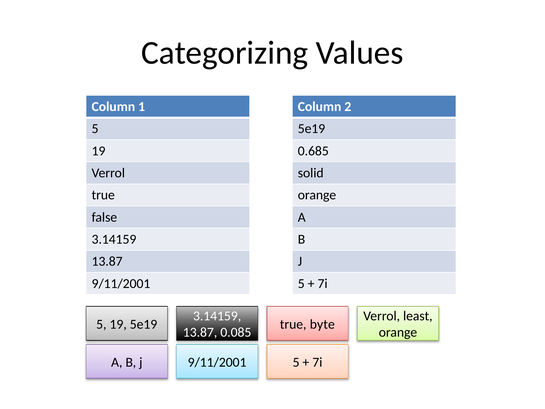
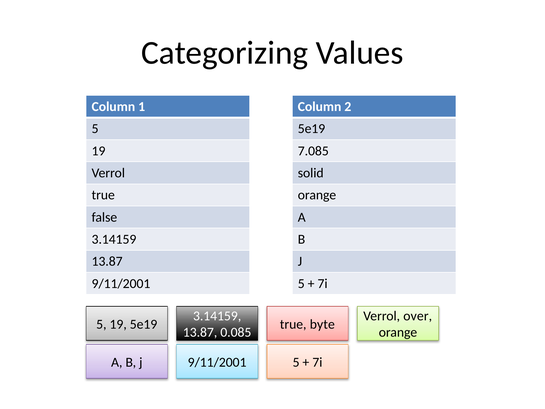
0.685: 0.685 -> 7.085 (313, 151)
least: least -> over (418, 316)
